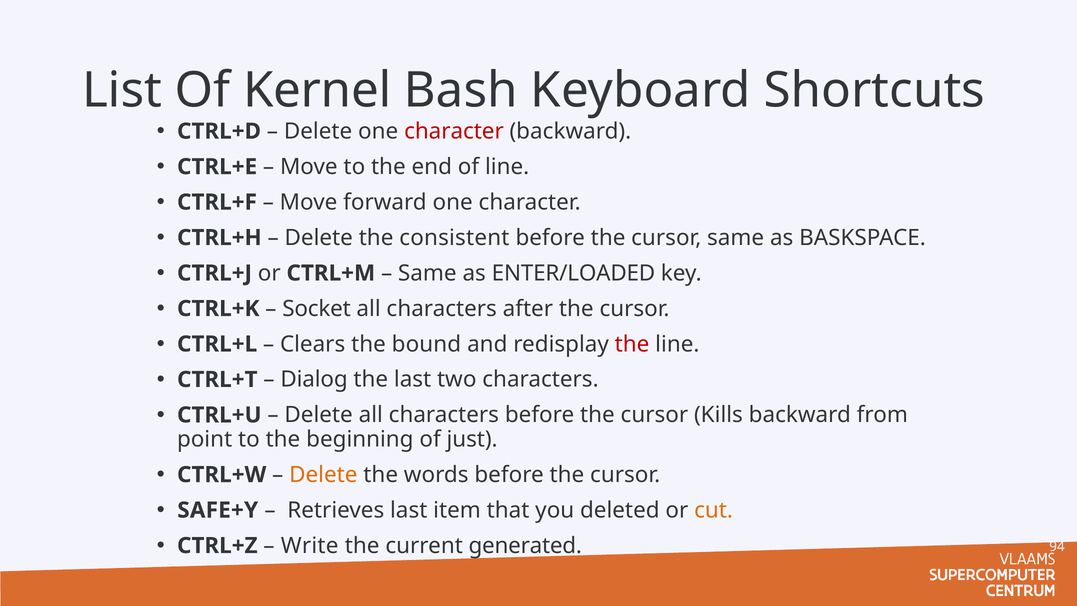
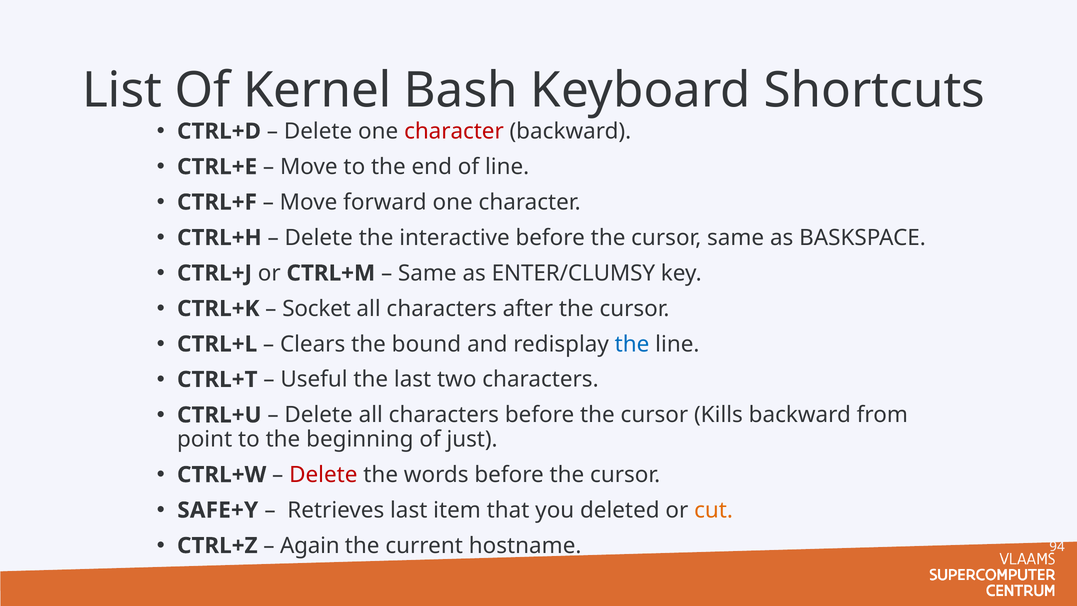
consistent: consistent -> interactive (455, 238)
ENTER/LOADED: ENTER/LOADED -> ENTER/CLUMSY (573, 273)
the colour: red -> blue (632, 344)
Dialog: Dialog -> Useful (314, 379)
Delete colour: orange -> red (323, 475)
Write: Write -> Again (310, 546)
generated: generated -> hostname (525, 546)
